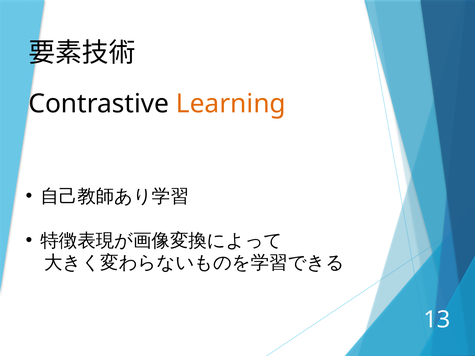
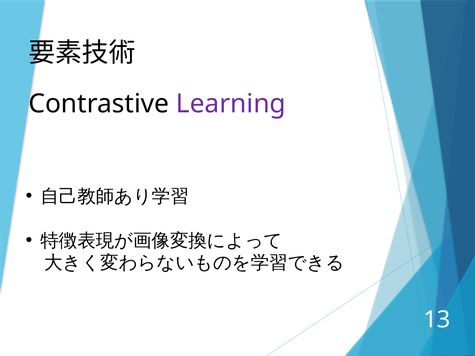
Learning colour: orange -> purple (231, 104)
